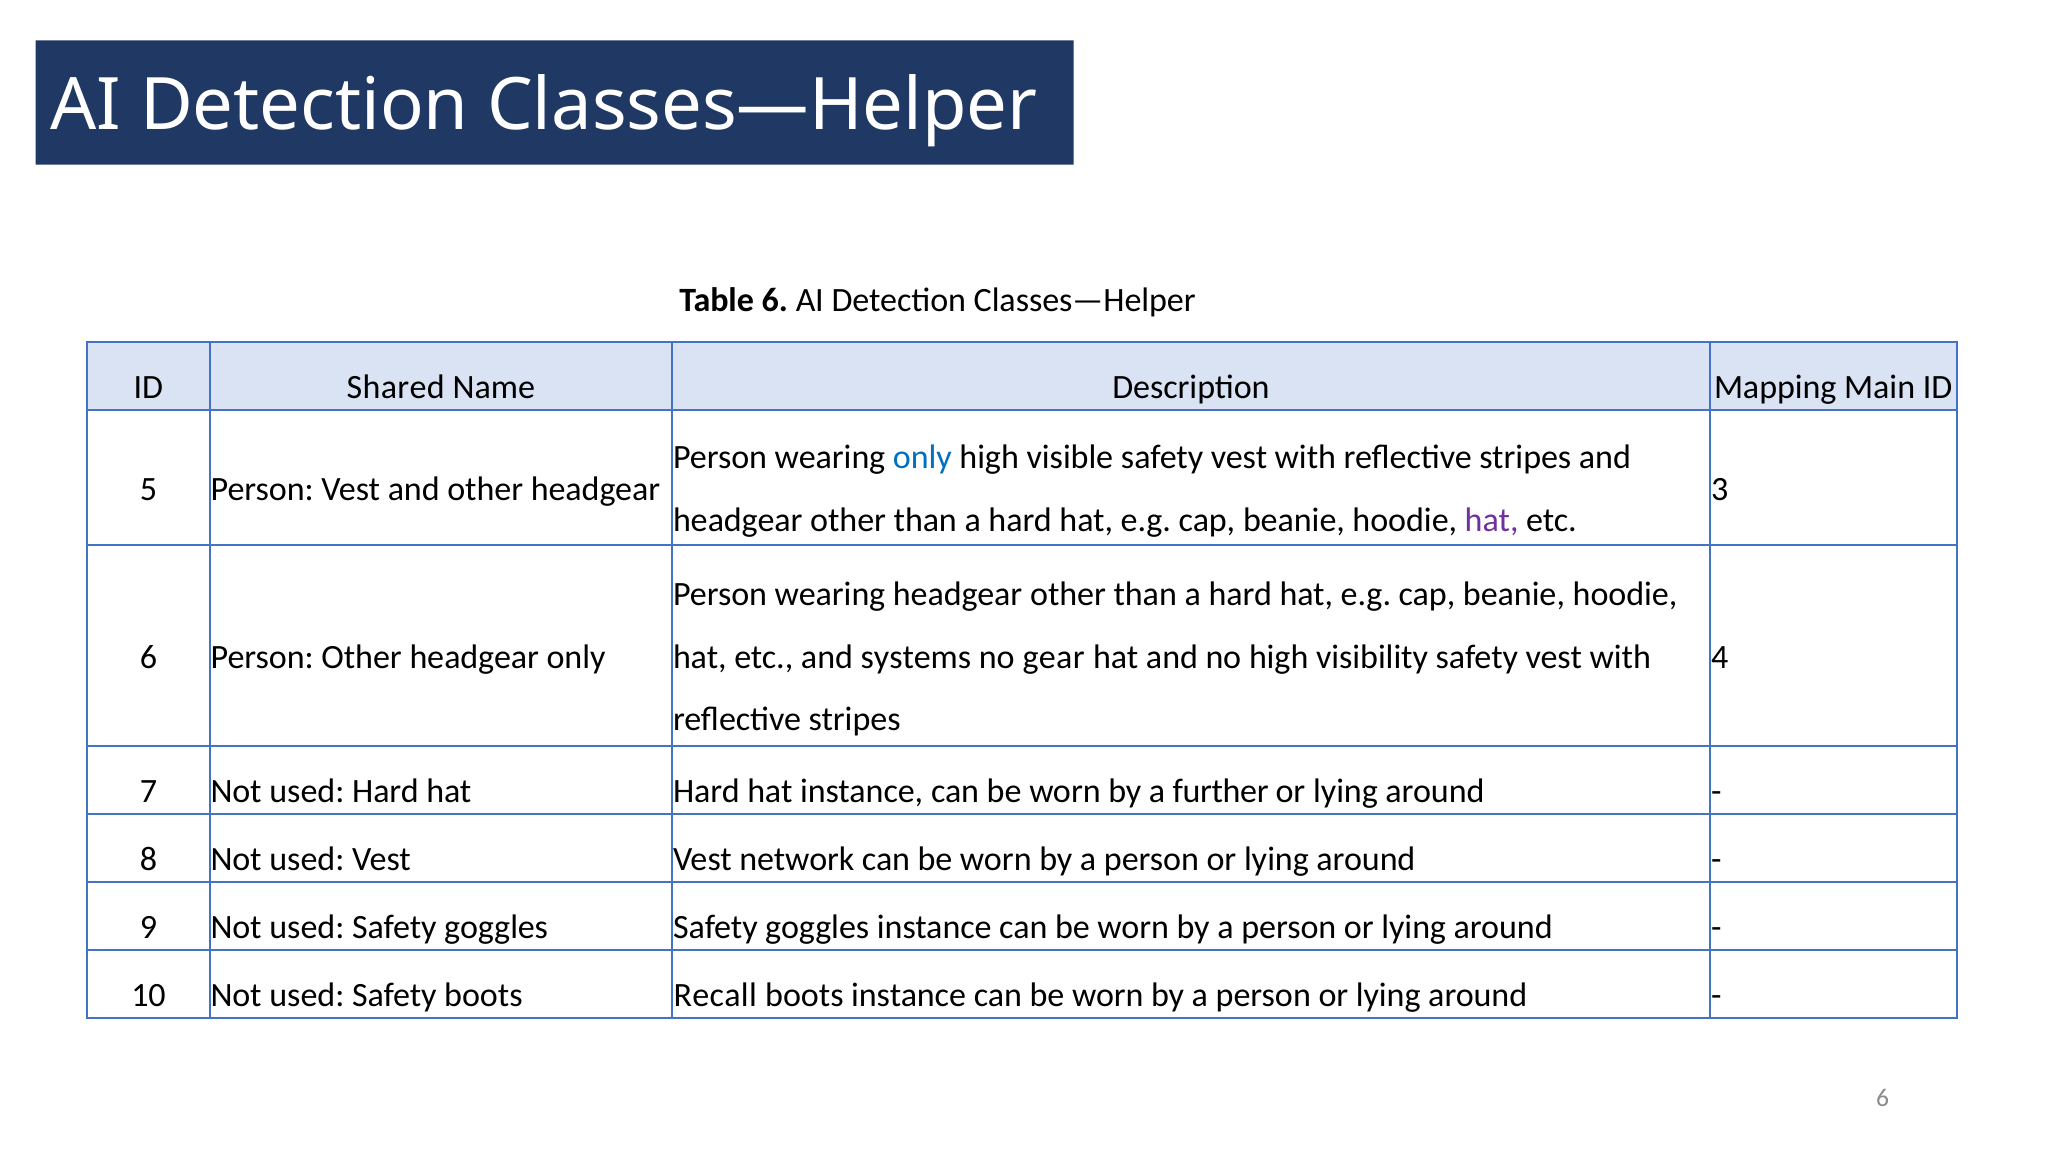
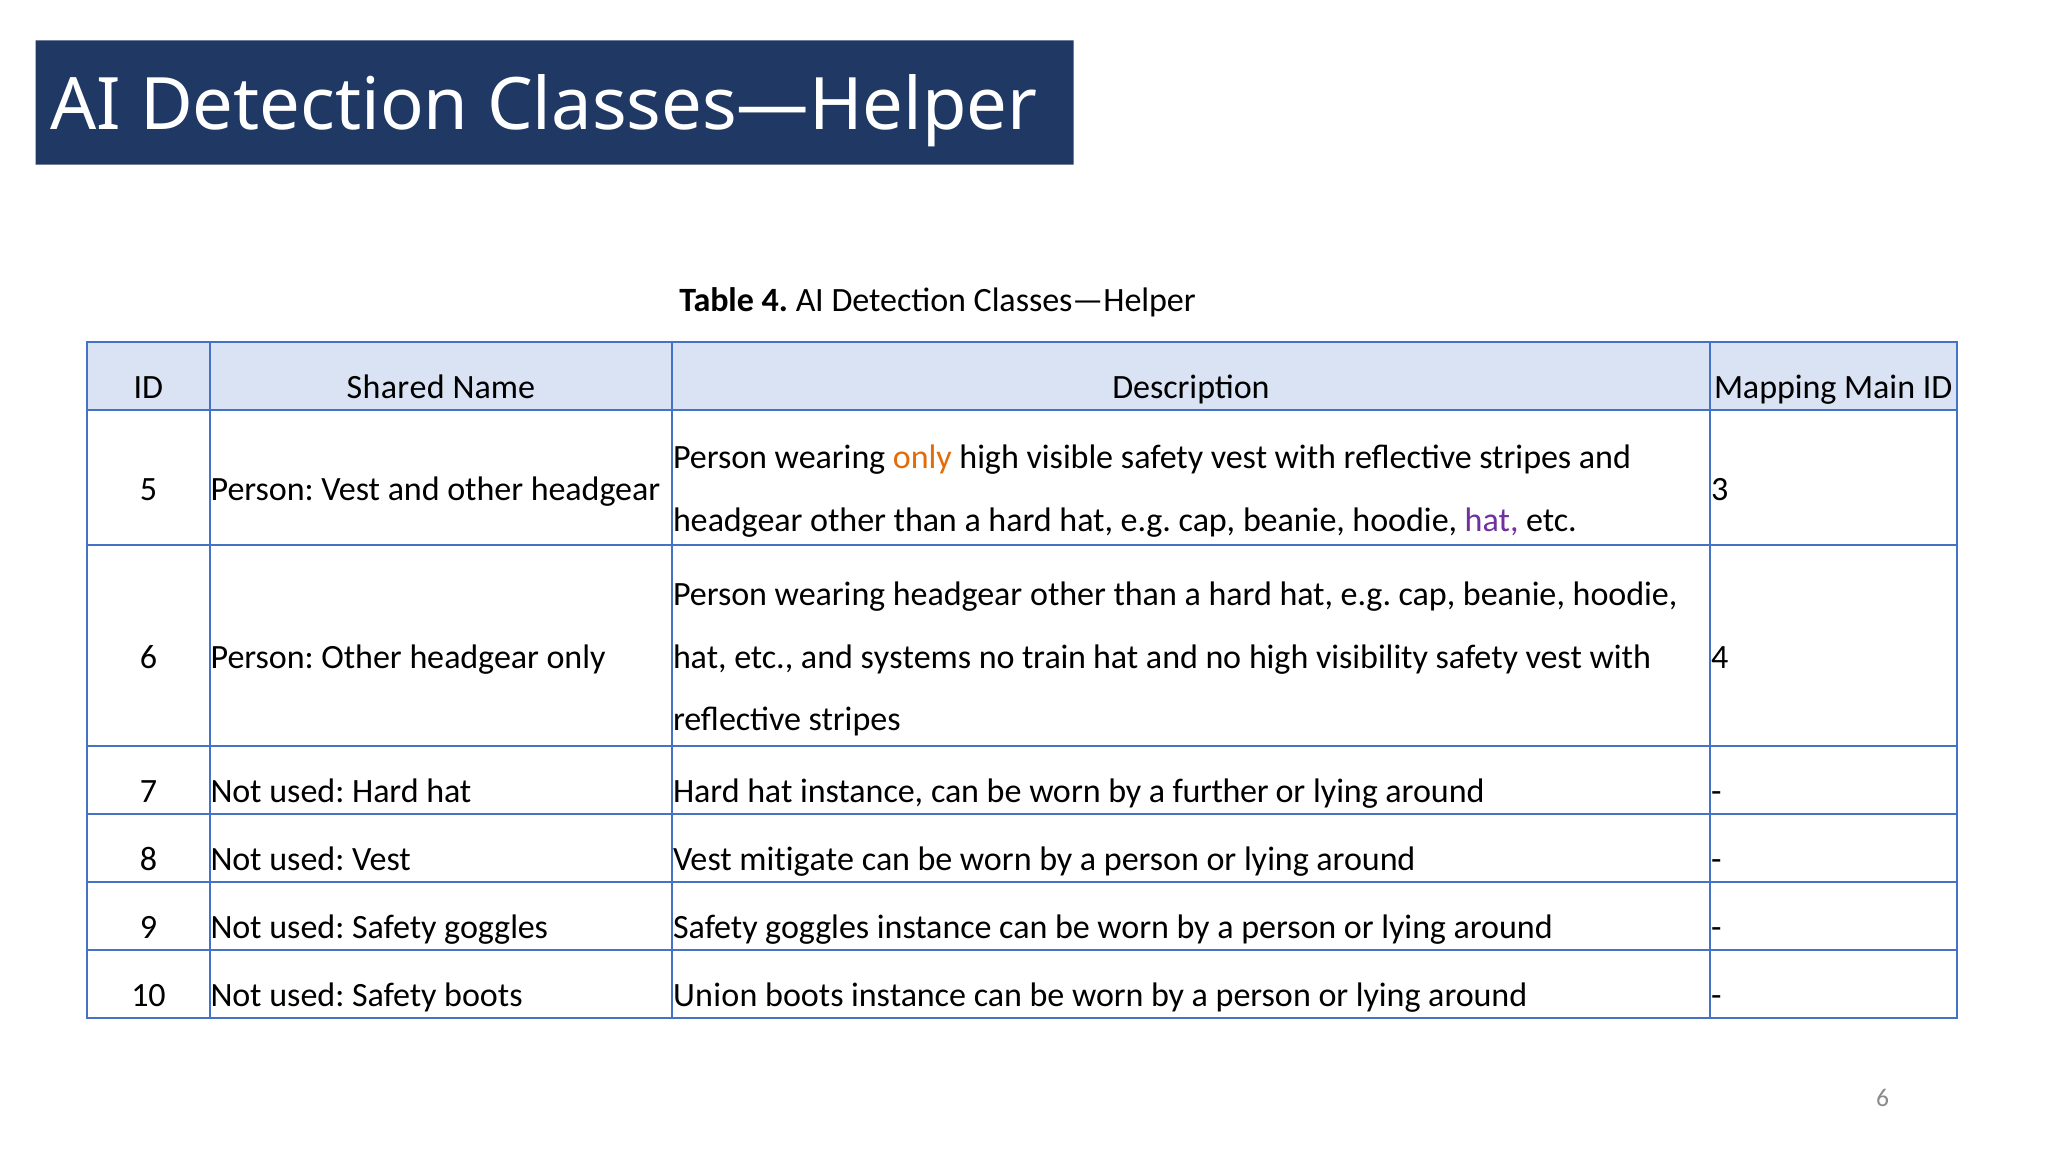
Table 6: 6 -> 4 (775, 301)
only colour: blue -> orange (922, 458)
gear: gear -> train (1054, 657)
network: network -> mitigate (797, 860)
Recall: Recall -> Union (715, 996)
